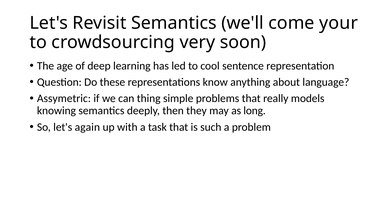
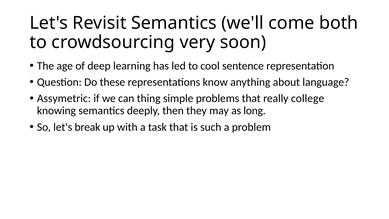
your: your -> both (339, 23)
models: models -> college (308, 98)
again: again -> break (87, 127)
